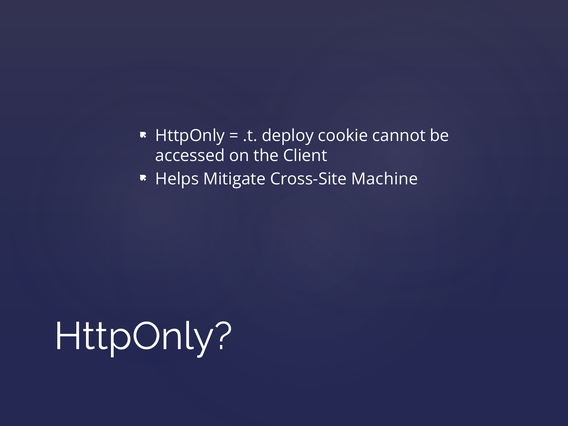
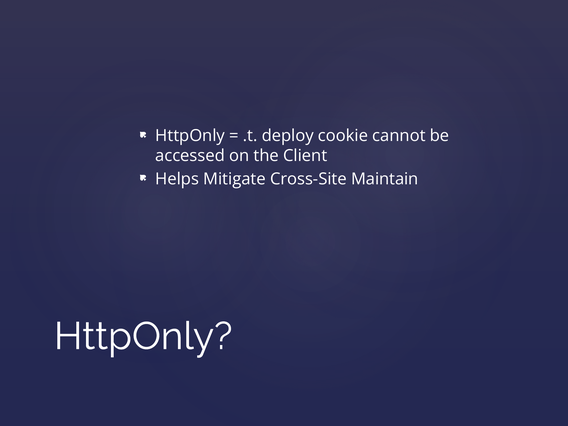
Machine: Machine -> Maintain (385, 179)
